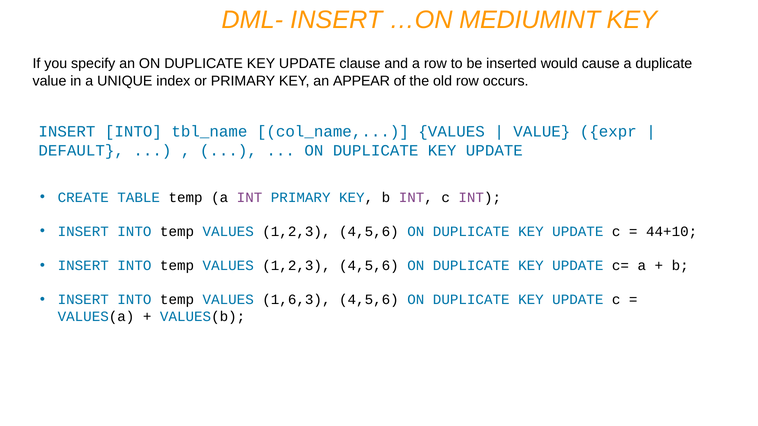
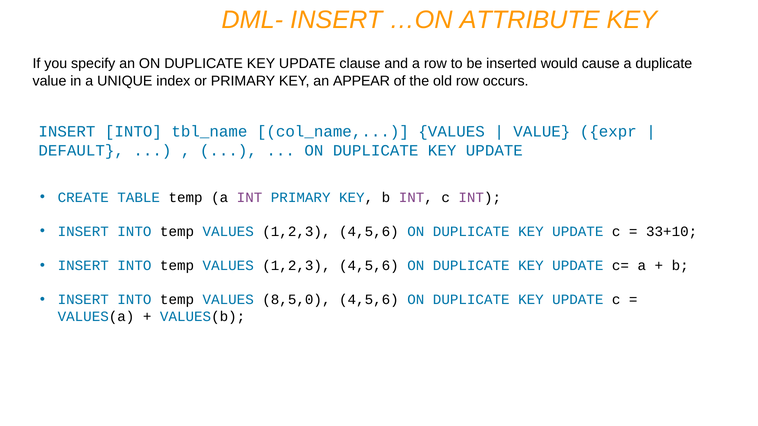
MEDIUMINT: MEDIUMINT -> ATTRIBUTE (530, 20)
44+10: 44+10 -> 33+10 (672, 232)
1,6,3: 1,6,3 -> 8,5,0 (296, 300)
